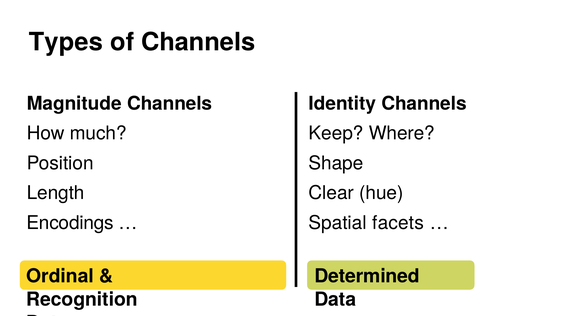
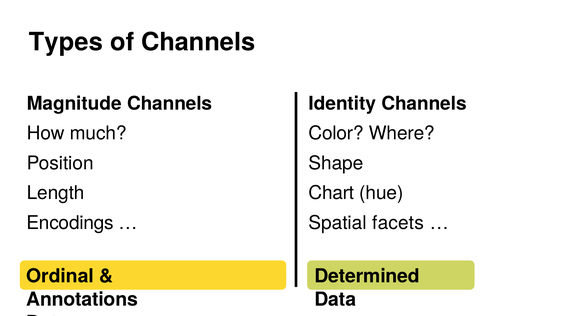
Keep: Keep -> Color (336, 133)
Clear: Clear -> Chart (331, 193)
Recognition: Recognition -> Annotations (82, 300)
